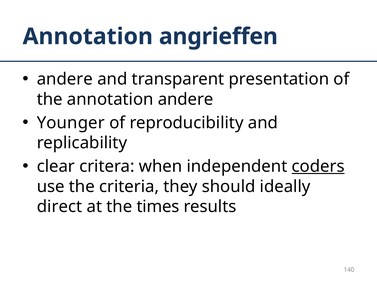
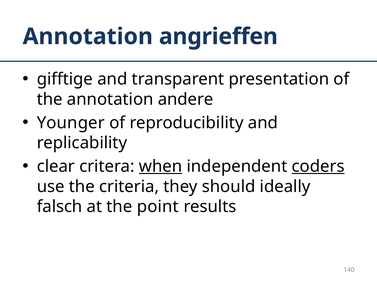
andere: andere -> gifftige (65, 79)
when underline: none -> present (161, 166)
direct: direct -> falsch (60, 206)
times: times -> point (158, 206)
